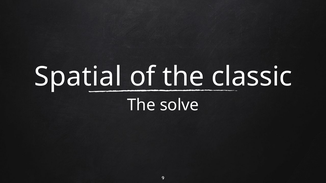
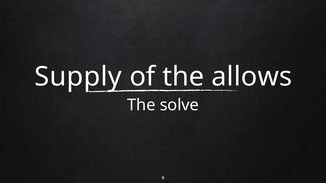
Spatial: Spatial -> Supply (78, 77)
classic: classic -> allows (252, 77)
